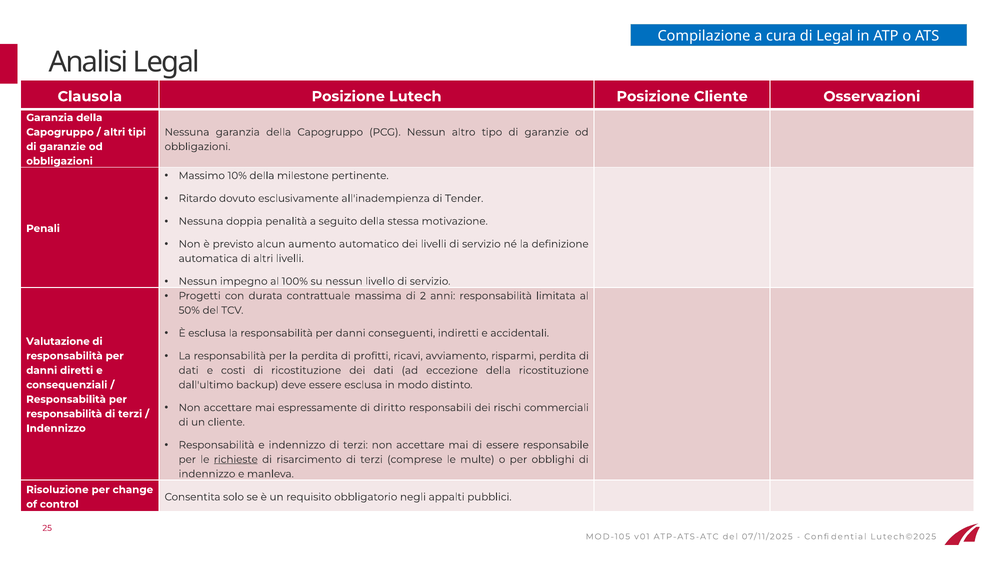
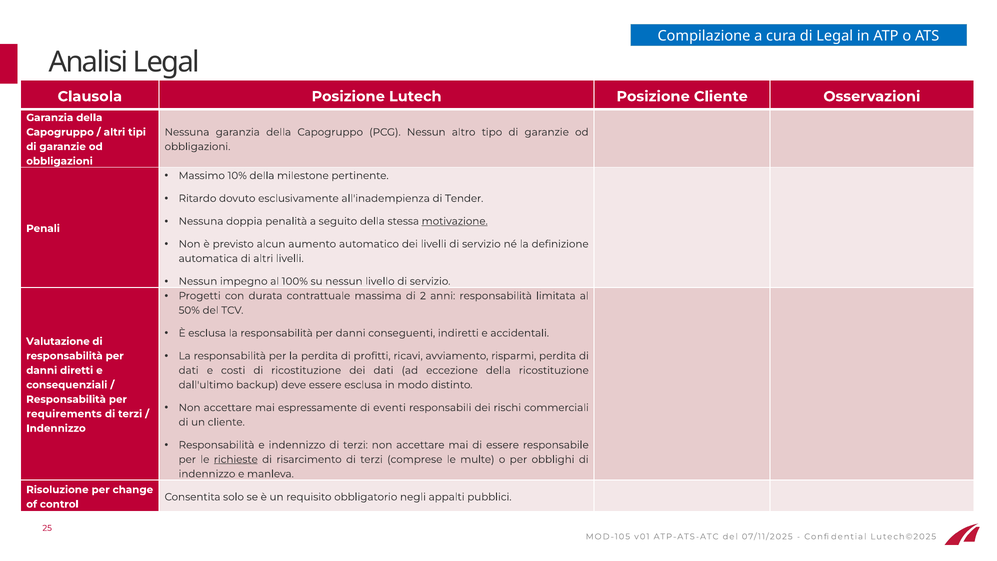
motivazione underline: none -> present (455, 221)
diritto: diritto -> eventi (390, 408)
responsabilità: responsabilità -> requirements (64, 414)
